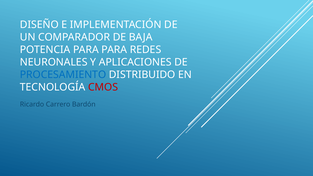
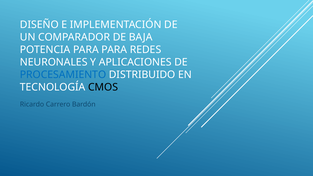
CMOS colour: red -> black (103, 87)
